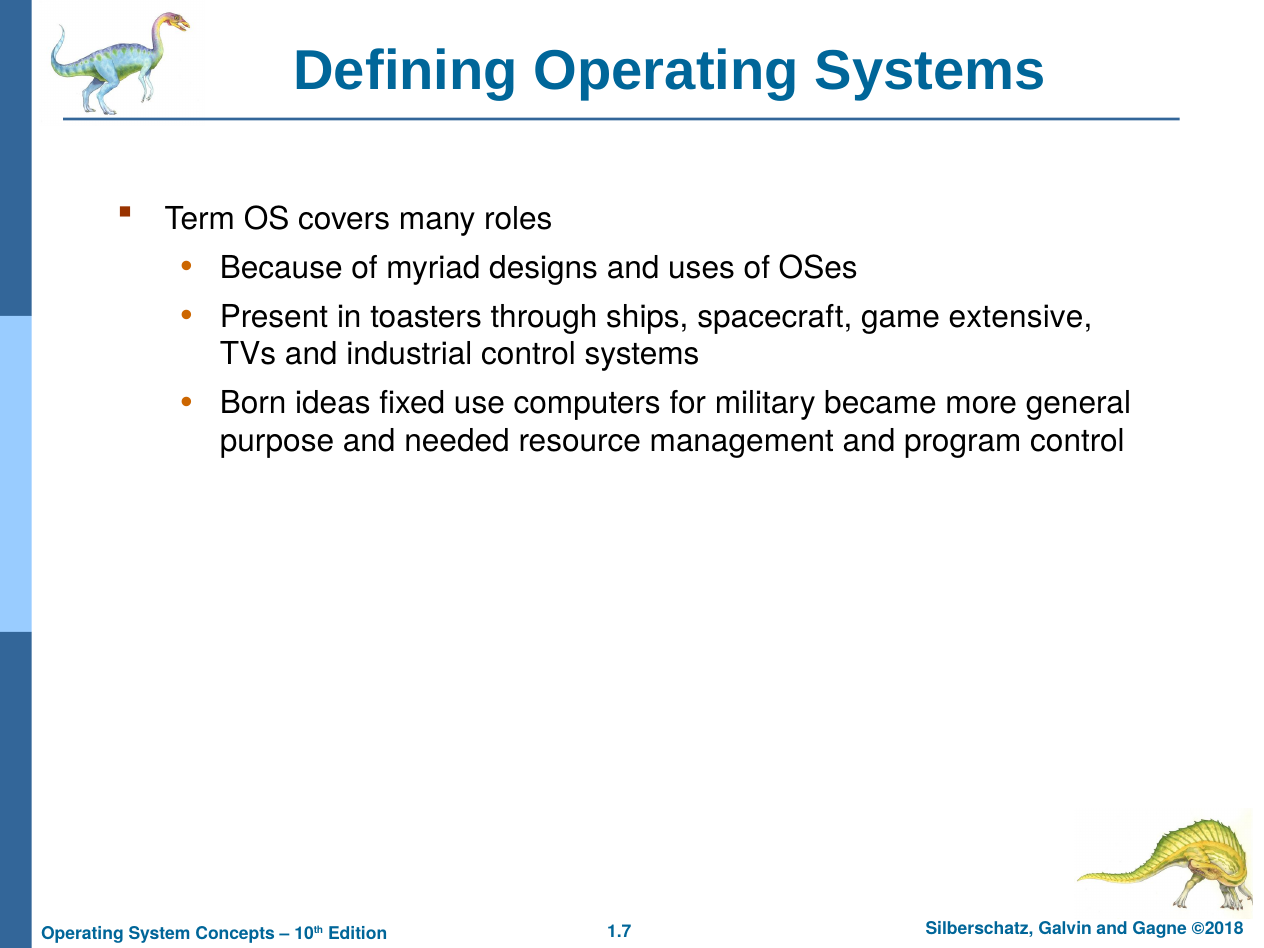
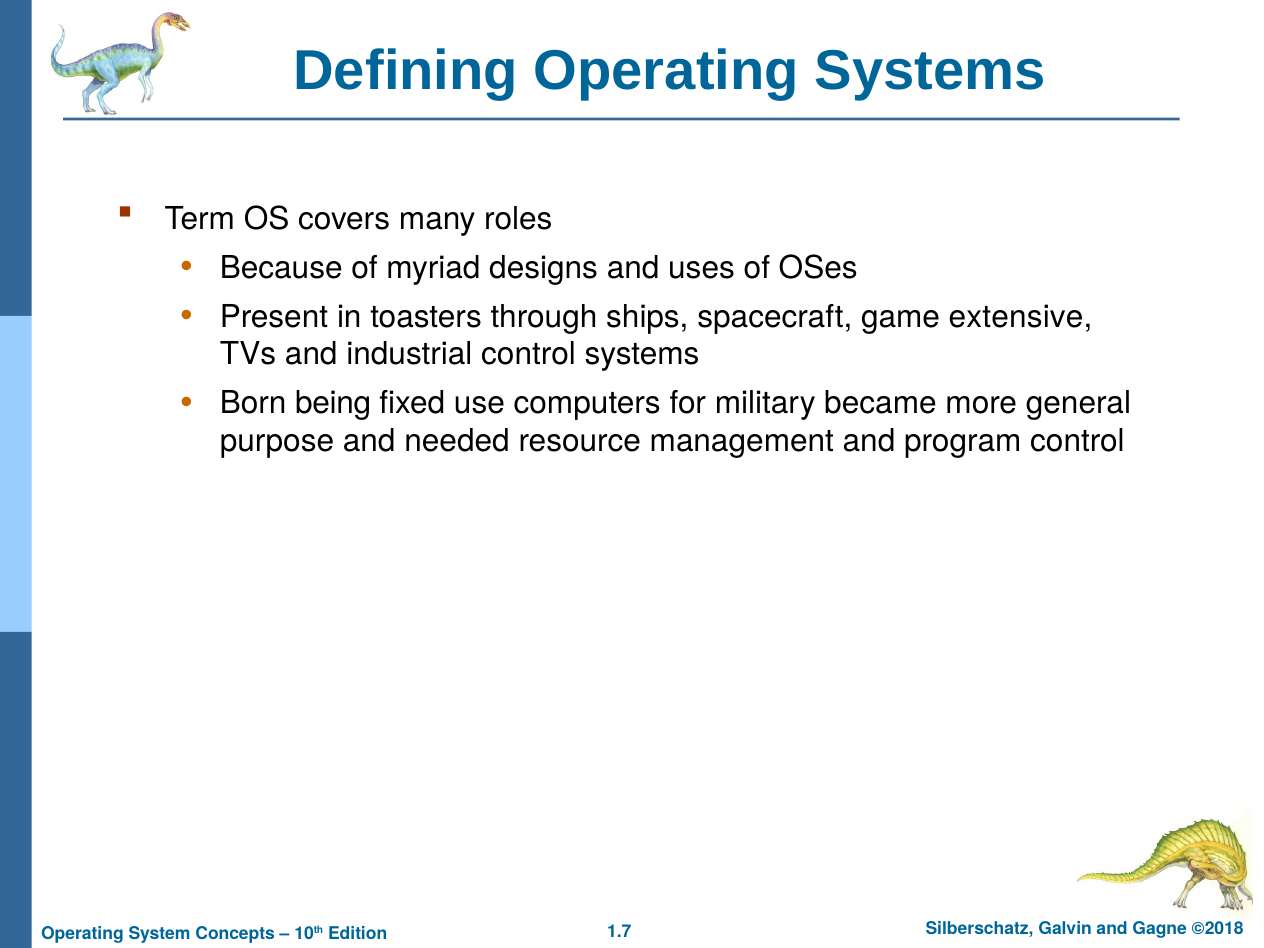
ideas: ideas -> being (333, 404)
